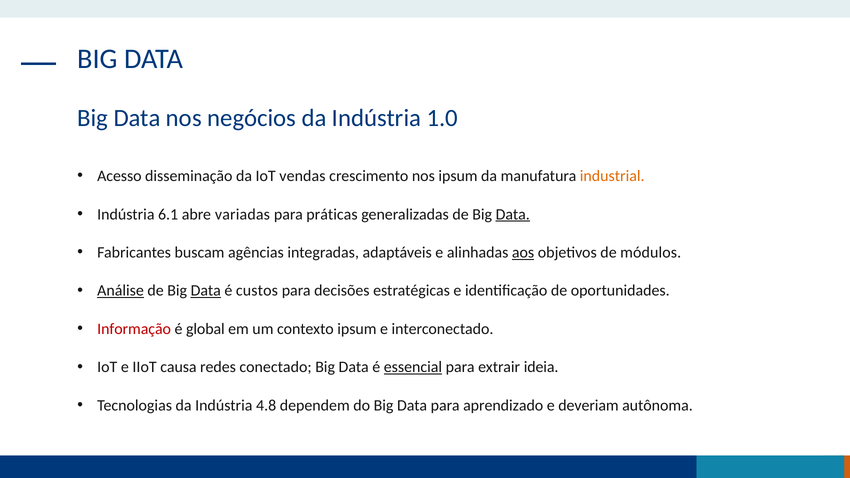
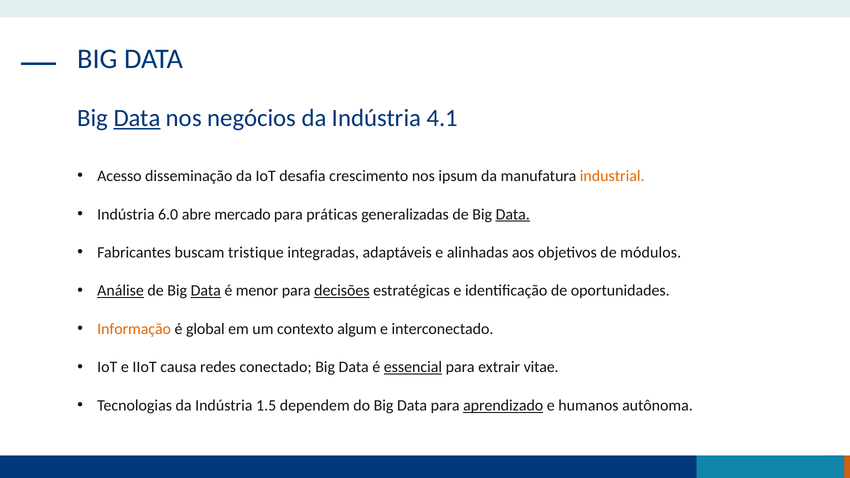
Data underline: none -> present (137, 118)
1.0: 1.0 -> 4.1 (442, 118)
vendas: vendas -> desafia (302, 176)
6.1: 6.1 -> 6.0 (168, 214)
variadas: variadas -> mercado (243, 214)
agências: agências -> tristique (256, 253)
aos underline: present -> none (523, 253)
custos: custos -> menor (257, 291)
decisões underline: none -> present (342, 291)
Informação colour: red -> orange (134, 329)
contexto ipsum: ipsum -> algum (357, 329)
ideia: ideia -> vitae (541, 367)
4.8: 4.8 -> 1.5 (266, 406)
aprendizado underline: none -> present (503, 406)
deveriam: deveriam -> humanos (588, 406)
